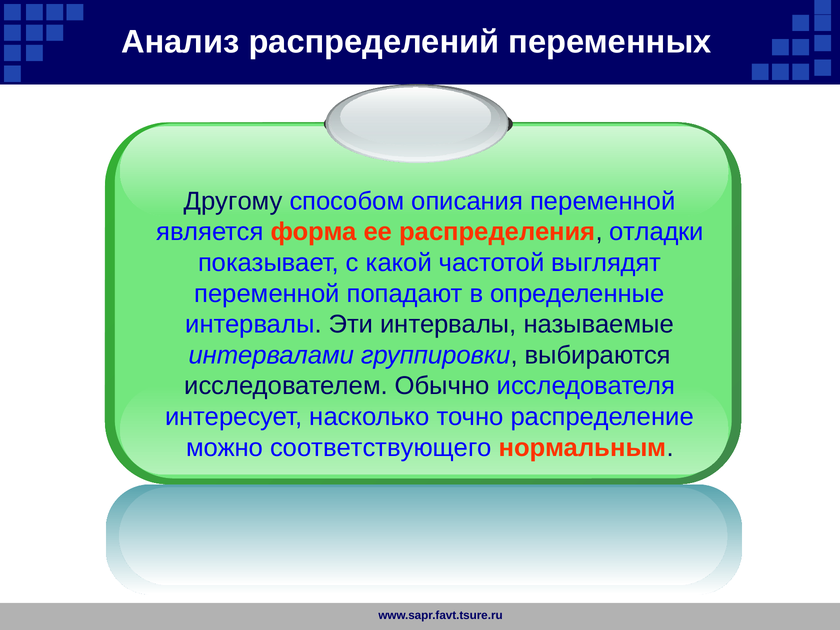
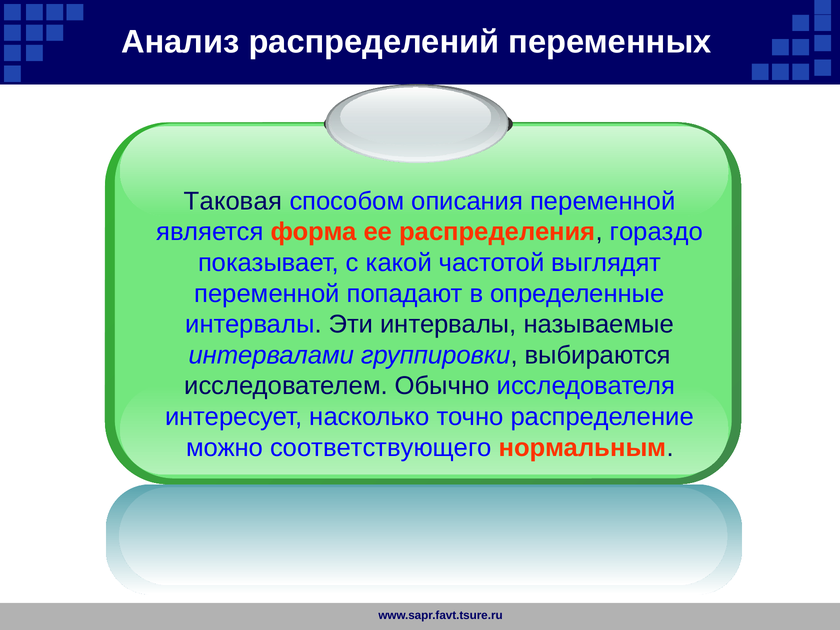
Другому: Другому -> Таковая (233, 201)
отладки: отладки -> гораздо (656, 232)
